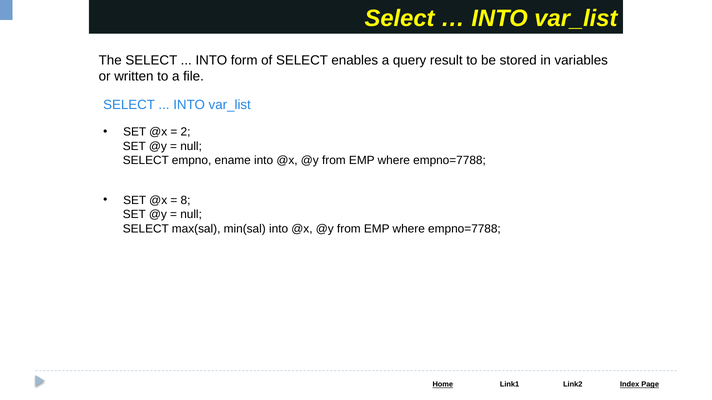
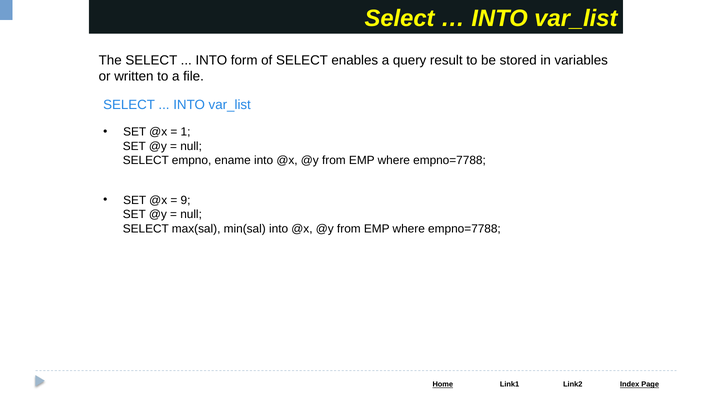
2: 2 -> 1 (186, 132)
8: 8 -> 9 (186, 200)
